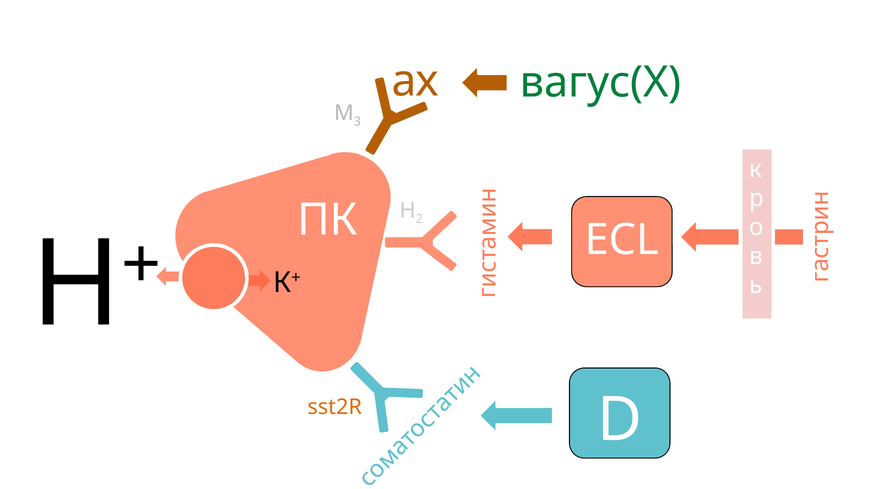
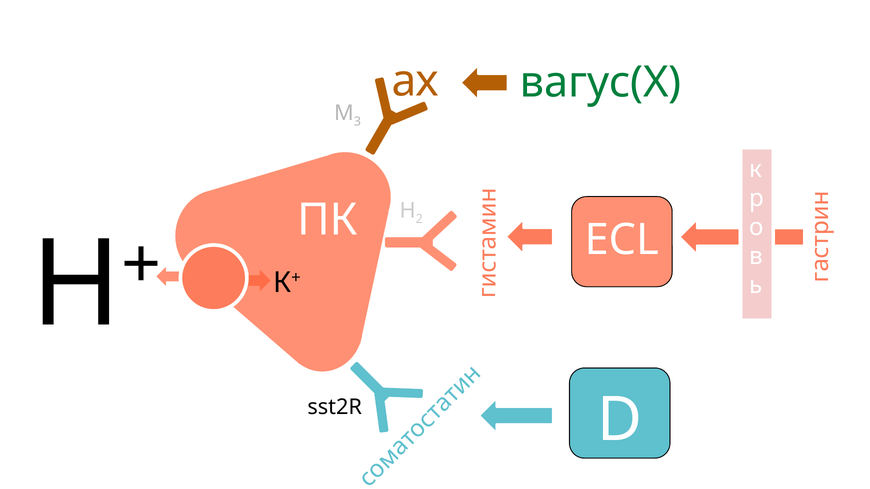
sst2R colour: orange -> black (335, 407)
